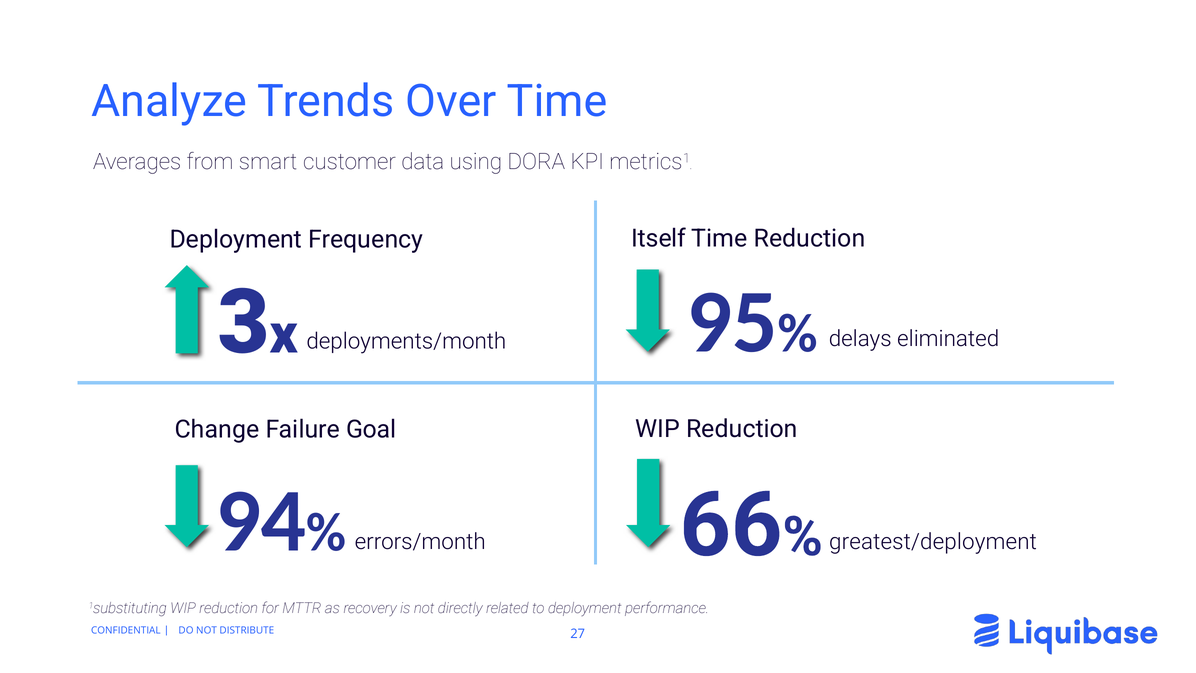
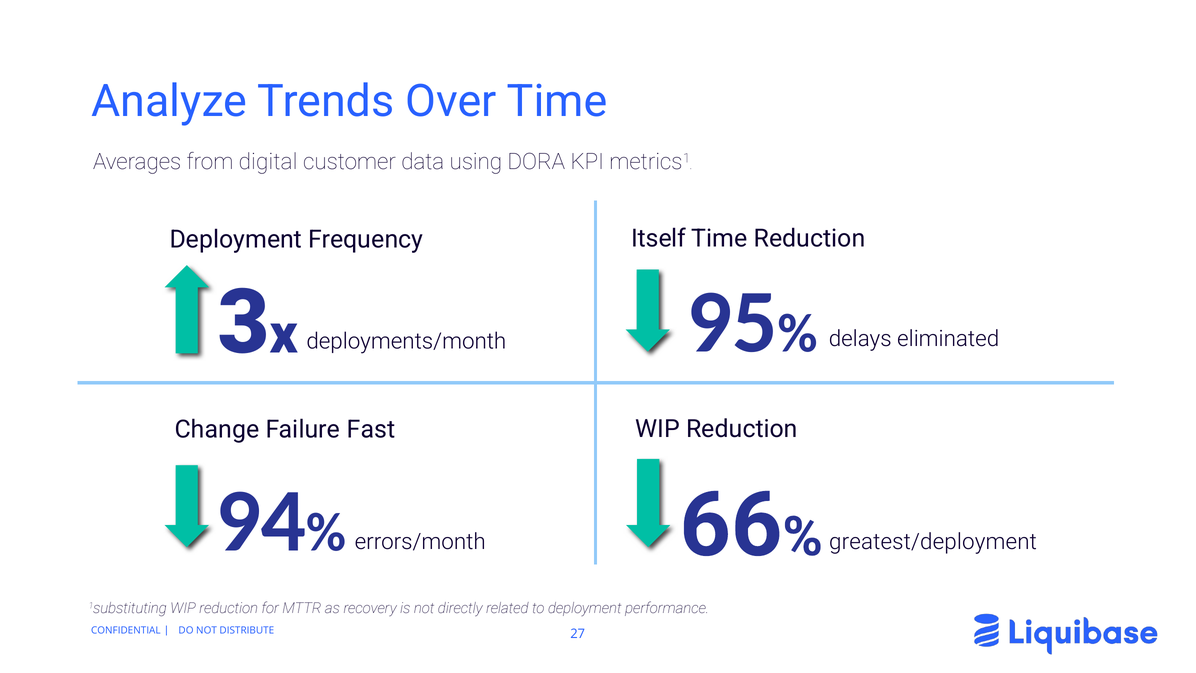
smart: smart -> digital (268, 162)
Goal: Goal -> Fast (371, 429)
